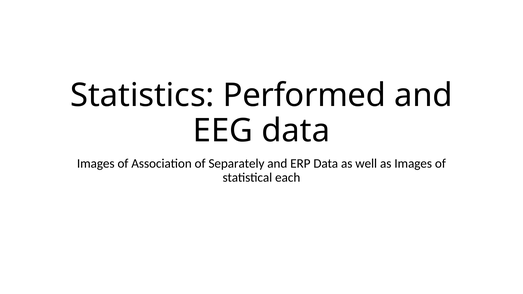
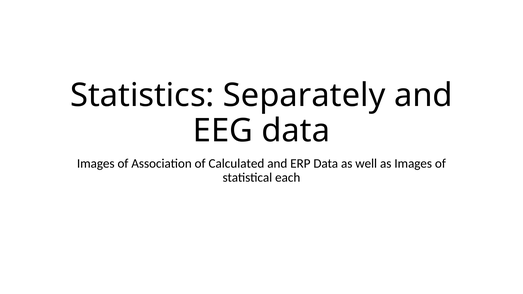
Performed: Performed -> Separately (304, 95)
Separately: Separately -> Calculated (236, 163)
